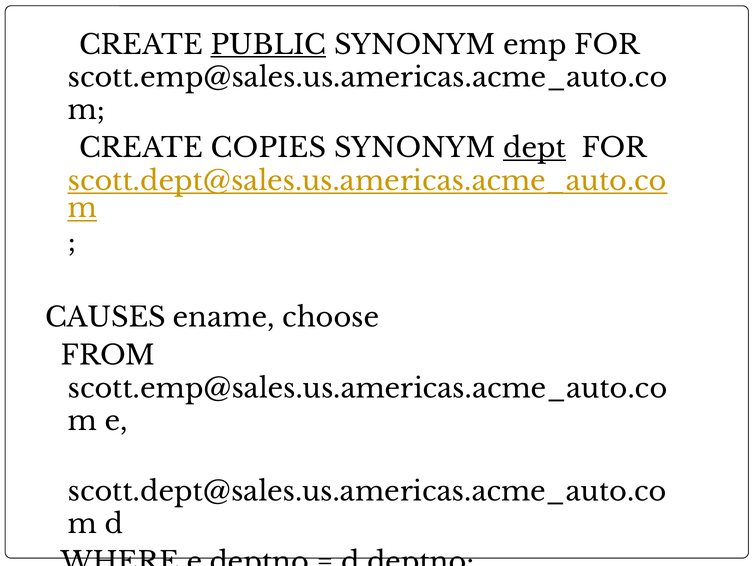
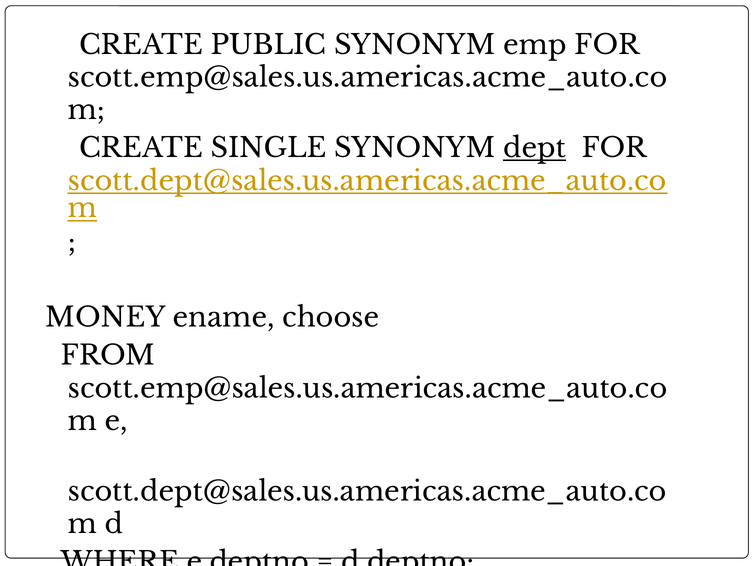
PUBLIC underline: present -> none (269, 45)
COPIES: COPIES -> SINGLE (269, 148)
CAUSES: CAUSES -> MONEY (105, 318)
